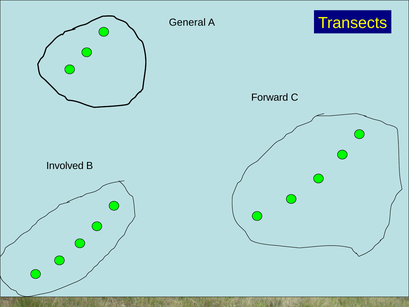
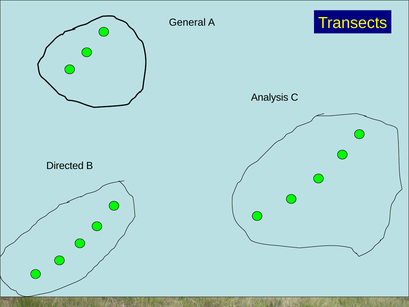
Forward: Forward -> Analysis (270, 97)
Involved: Involved -> Directed (65, 166)
